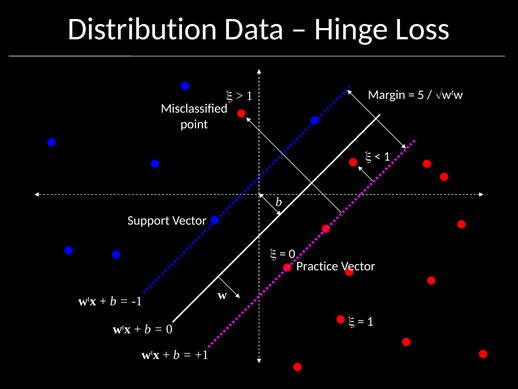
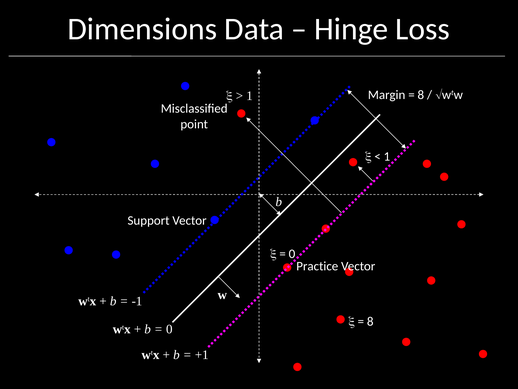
Distribution: Distribution -> Dimensions (142, 29)
5: 5 -> 8 (421, 95)
1: 1 -> 8 (370, 321)
